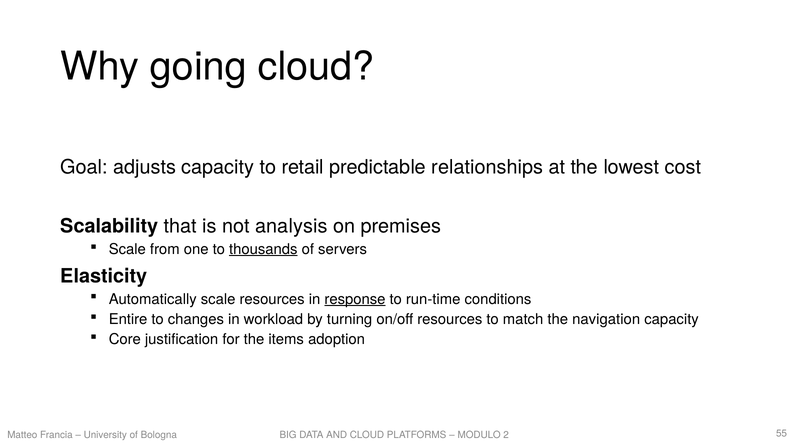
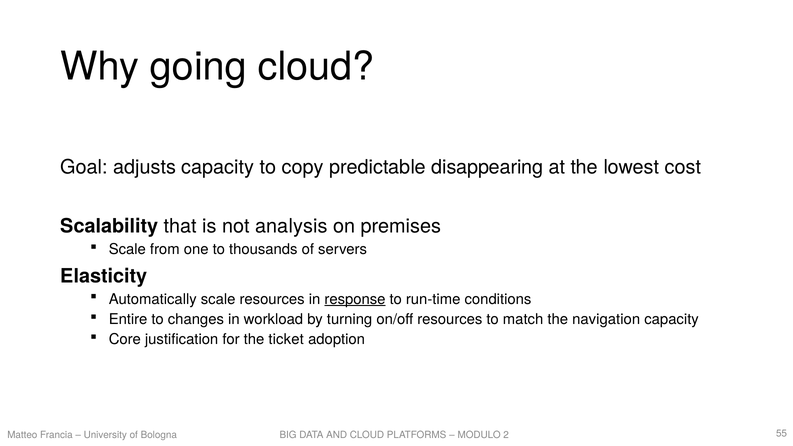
retail: retail -> copy (303, 167)
relationships: relationships -> disappearing (487, 167)
thousands underline: present -> none (263, 249)
items: items -> ticket (286, 340)
